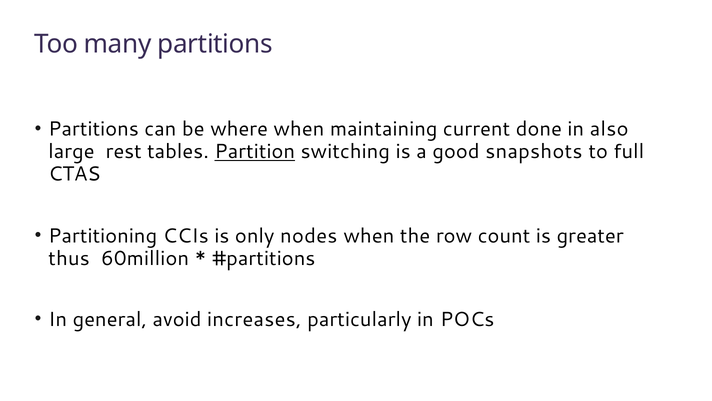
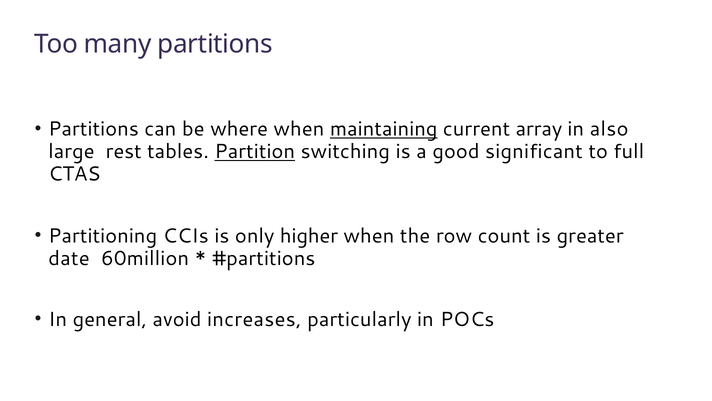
maintaining underline: none -> present (384, 129)
done: done -> array (539, 129)
snapshots: snapshots -> significant (534, 152)
nodes: nodes -> higher (309, 236)
thus: thus -> date (69, 258)
